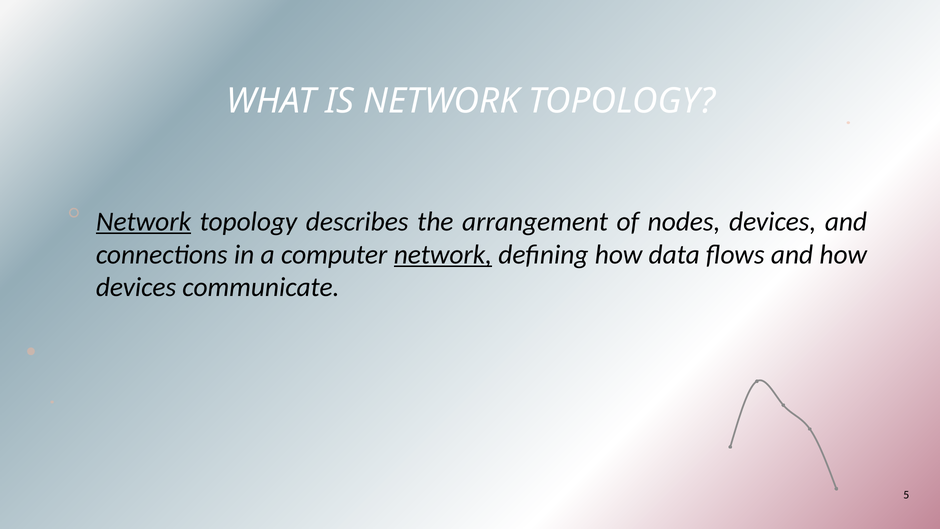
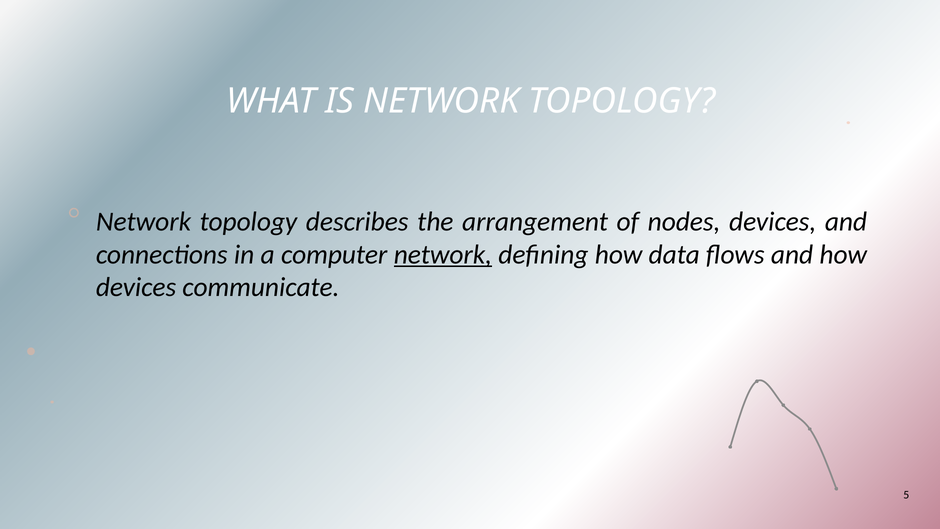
Network underline: present -> none (143, 221)
